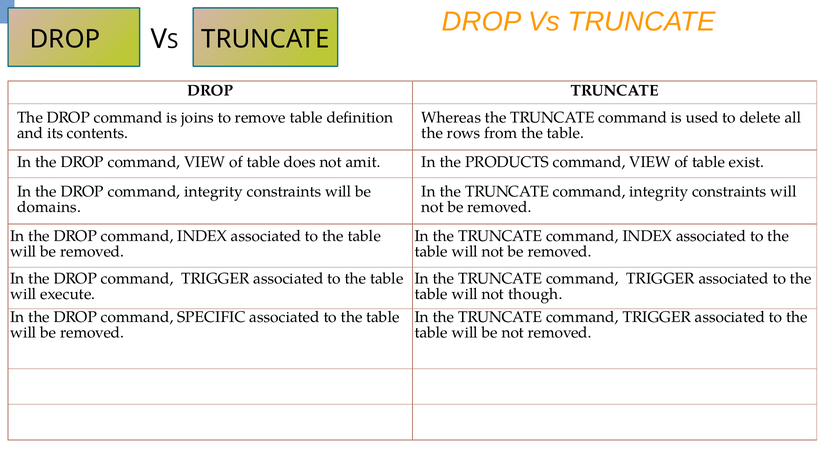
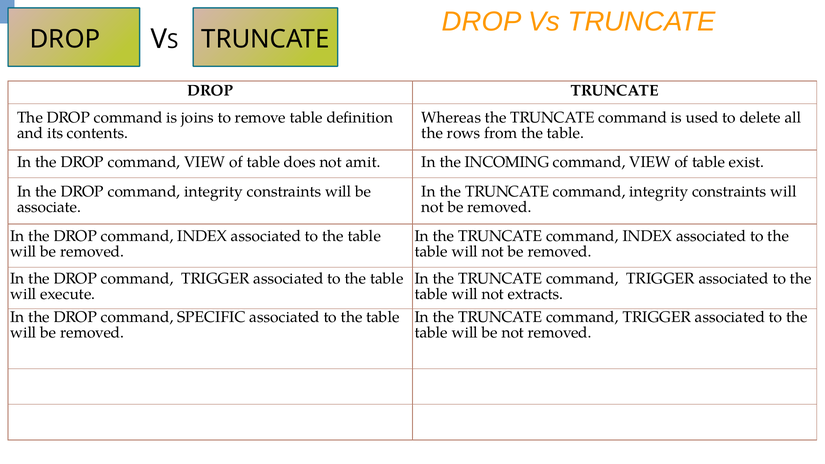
PRODUCTS: PRODUCTS -> INCOMING (507, 162)
domains: domains -> associate (49, 207)
though: though -> extracts (535, 294)
